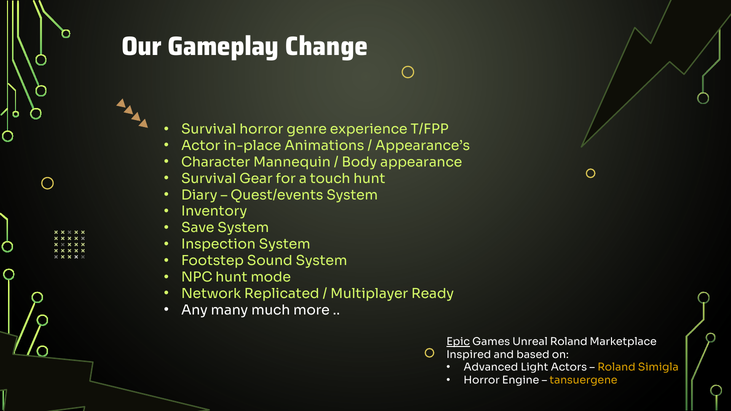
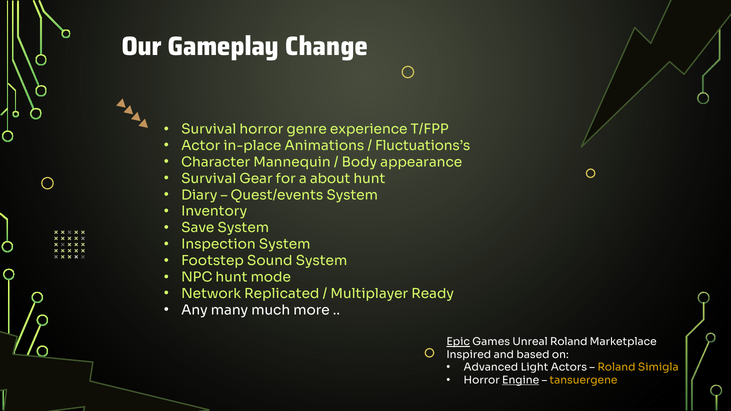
Appearance’s: Appearance’s -> Fluctuations’s (423, 146)
touch: touch -> about (330, 179)
Engine underline: none -> present (521, 380)
